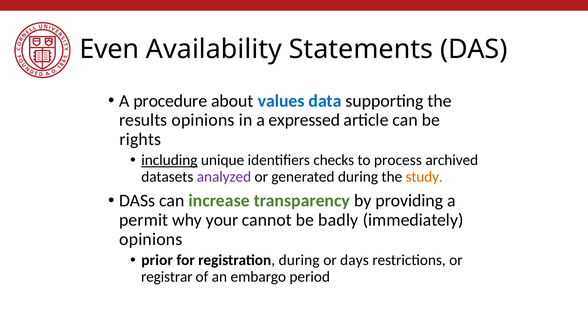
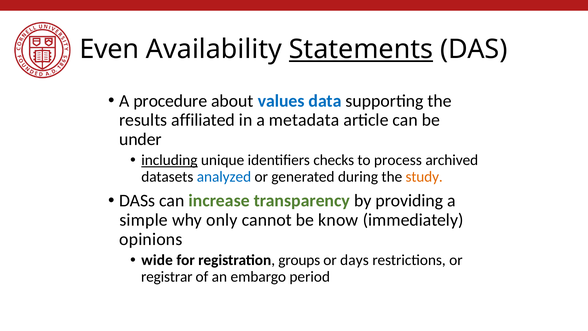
Statements underline: none -> present (361, 49)
results opinions: opinions -> affiliated (203, 120)
expressed: expressed -> metadata (304, 120)
rights: rights -> under (140, 139)
analyzed colour: purple -> blue (224, 177)
permit: permit -> simple (144, 220)
your: your -> only (222, 220)
badly: badly -> know (338, 220)
prior: prior -> wide (157, 260)
registration during: during -> groups (299, 260)
